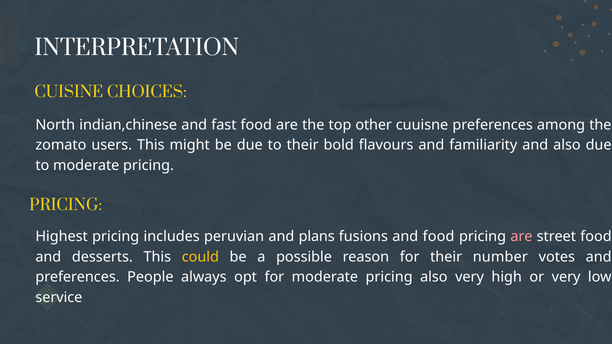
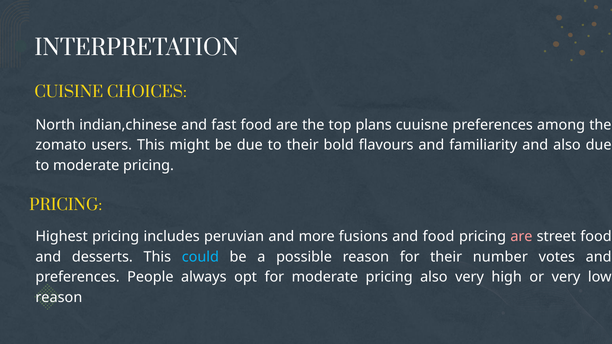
other: other -> plans (374, 125)
plans: plans -> more (317, 237)
could colour: yellow -> light blue (200, 257)
service: service -> reason (59, 298)
